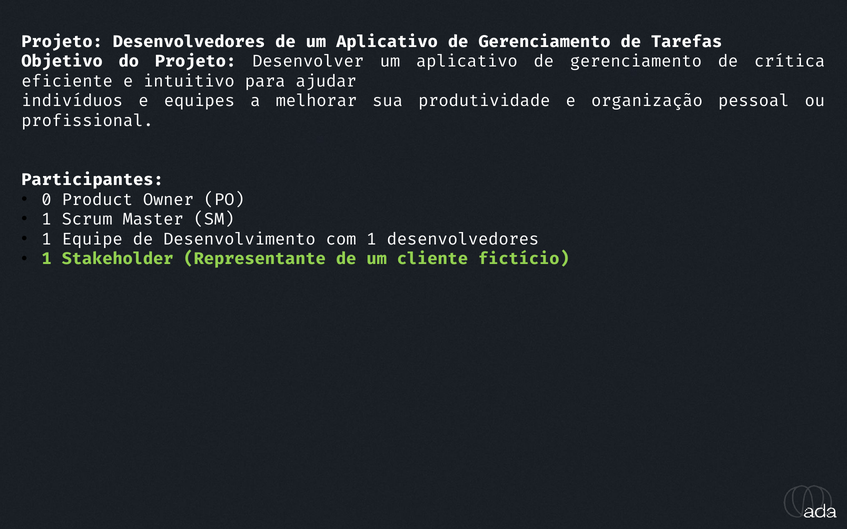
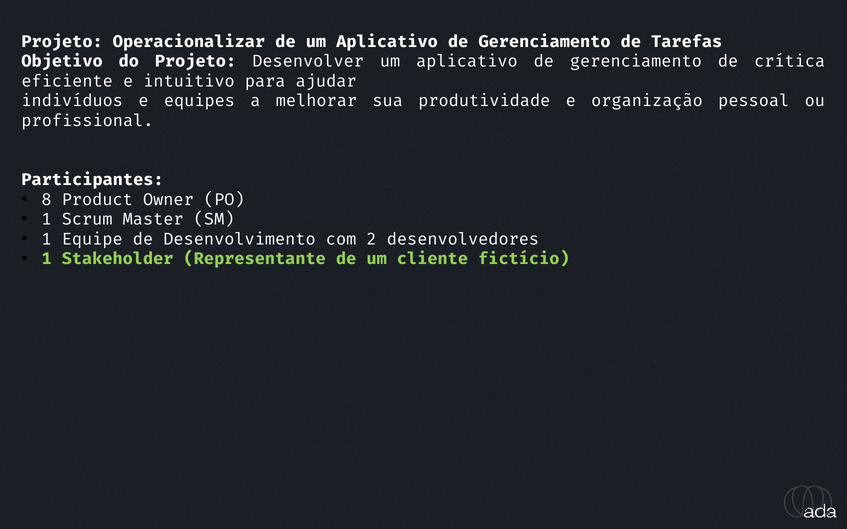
Projeto Desenvolvedores: Desenvolvedores -> Operacionalizar (189, 42)
0: 0 -> 8 (47, 200)
com 1: 1 -> 2 (372, 239)
